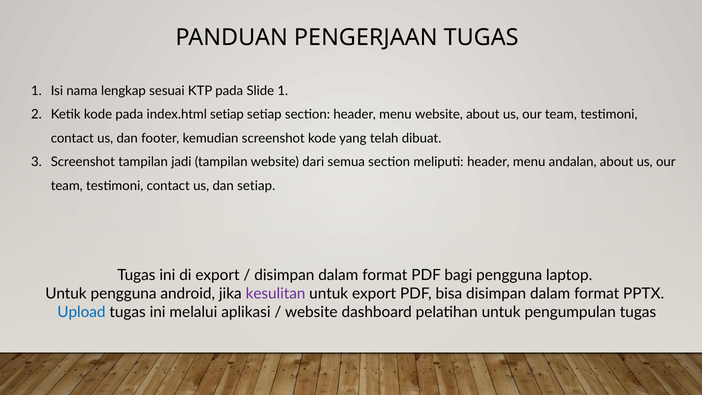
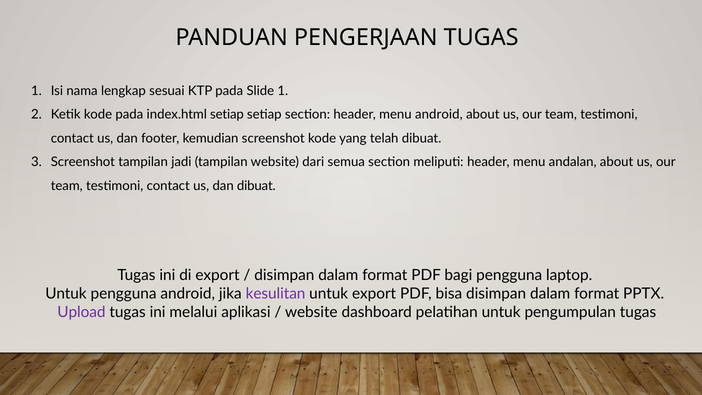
menu website: website -> android (439, 115)
dan setiap: setiap -> dibuat (256, 186)
Upload colour: blue -> purple (81, 312)
